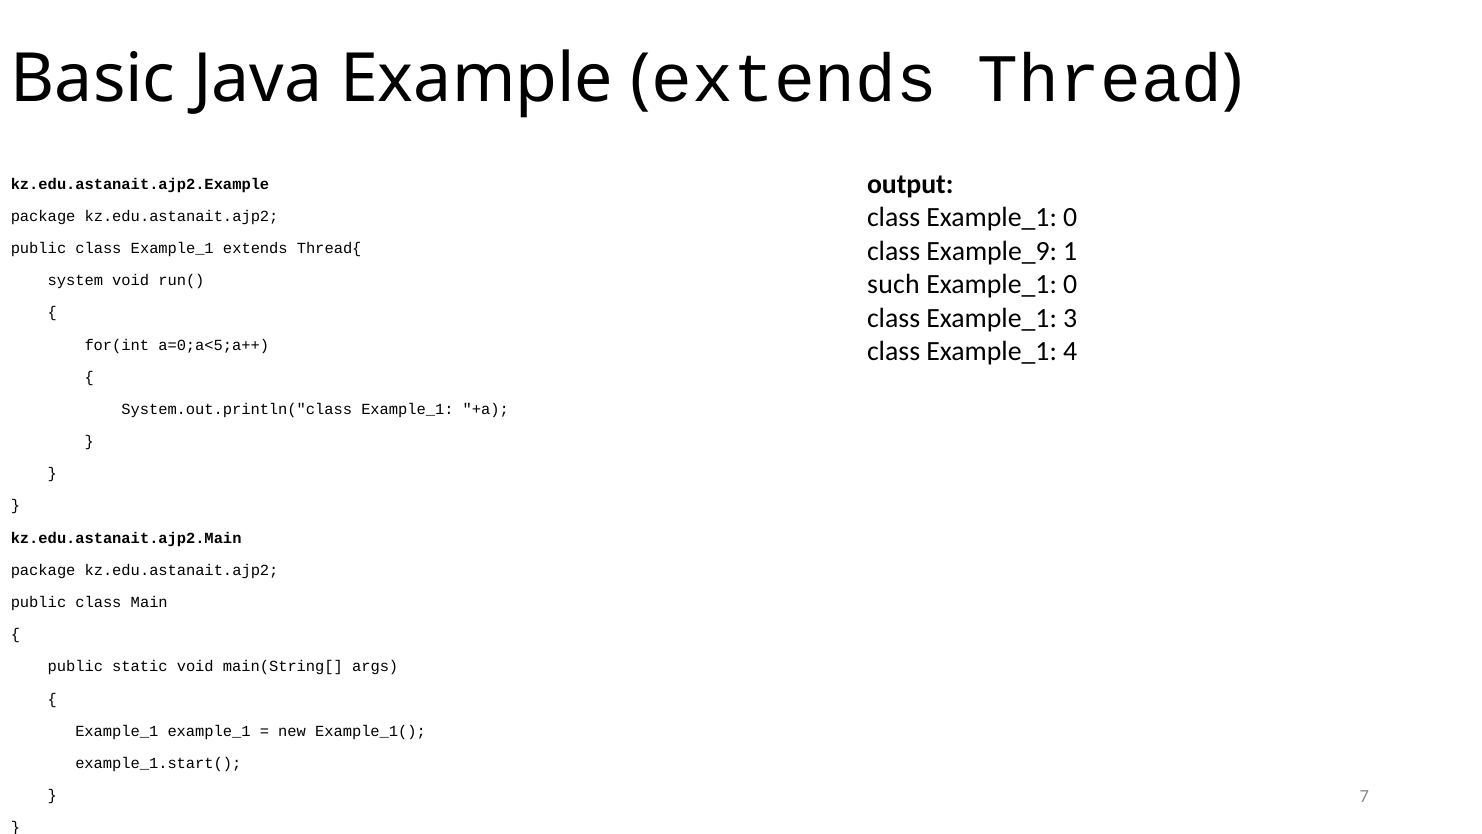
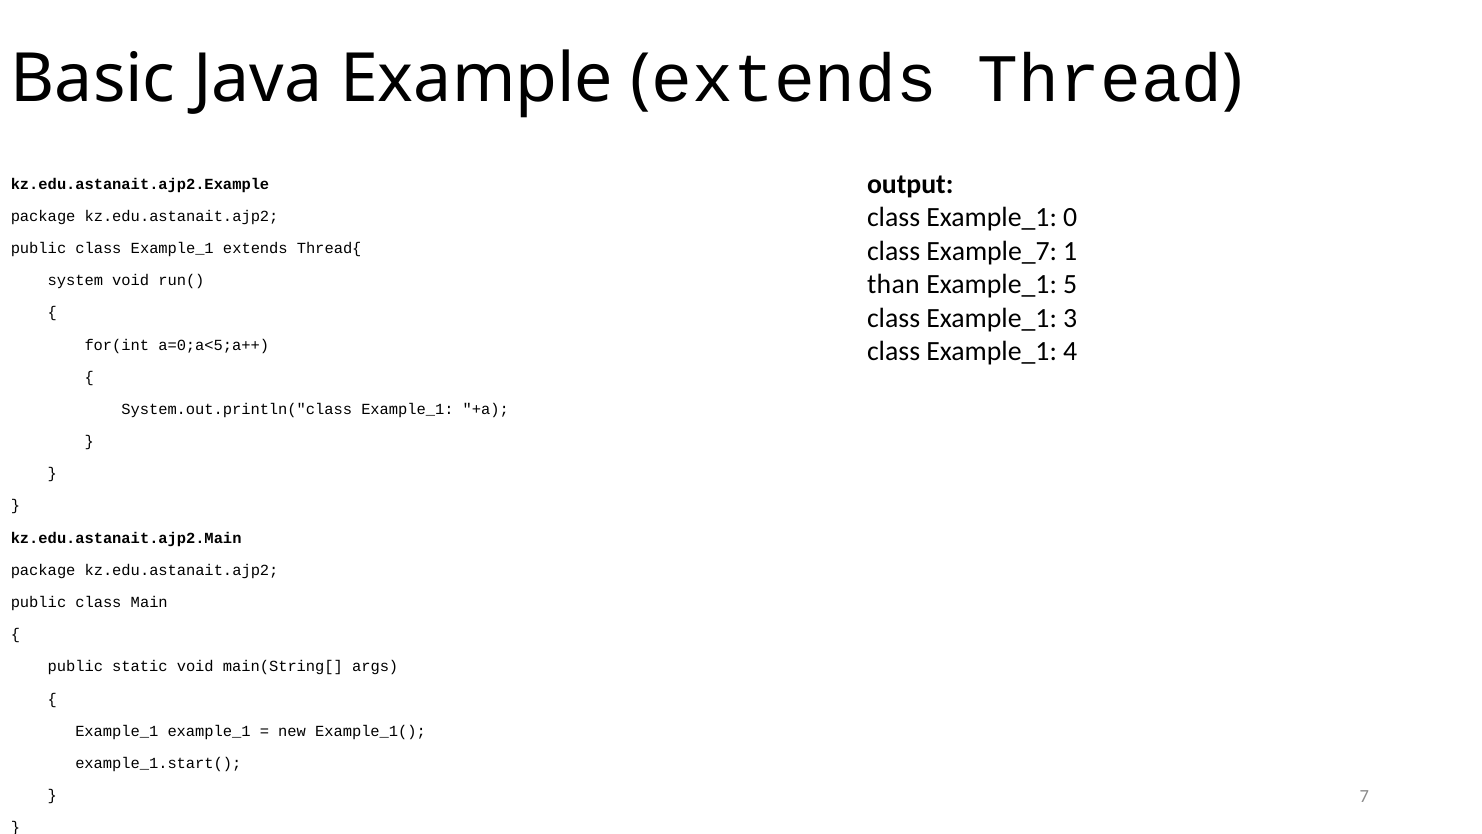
Example_9: Example_9 -> Example_7 (992, 251)
such: such -> than (893, 284)
0: 0 -> 5 (1070, 284)
